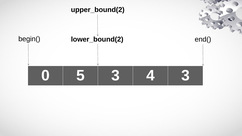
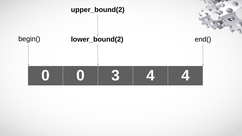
0 5: 5 -> 0 (80, 75)
4 3: 3 -> 4 (185, 75)
